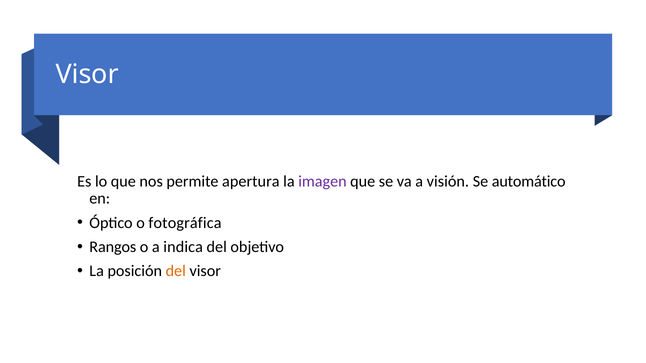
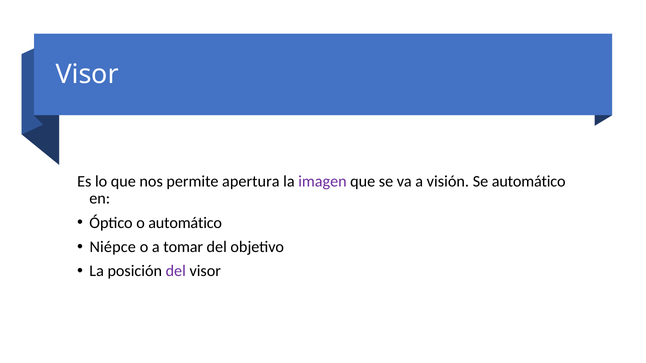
o fotográfica: fotográfica -> automático (185, 223)
Rangos: Rangos -> Niépce (113, 247)
indica: indica -> tomar (183, 247)
del colour: orange -> purple (176, 271)
